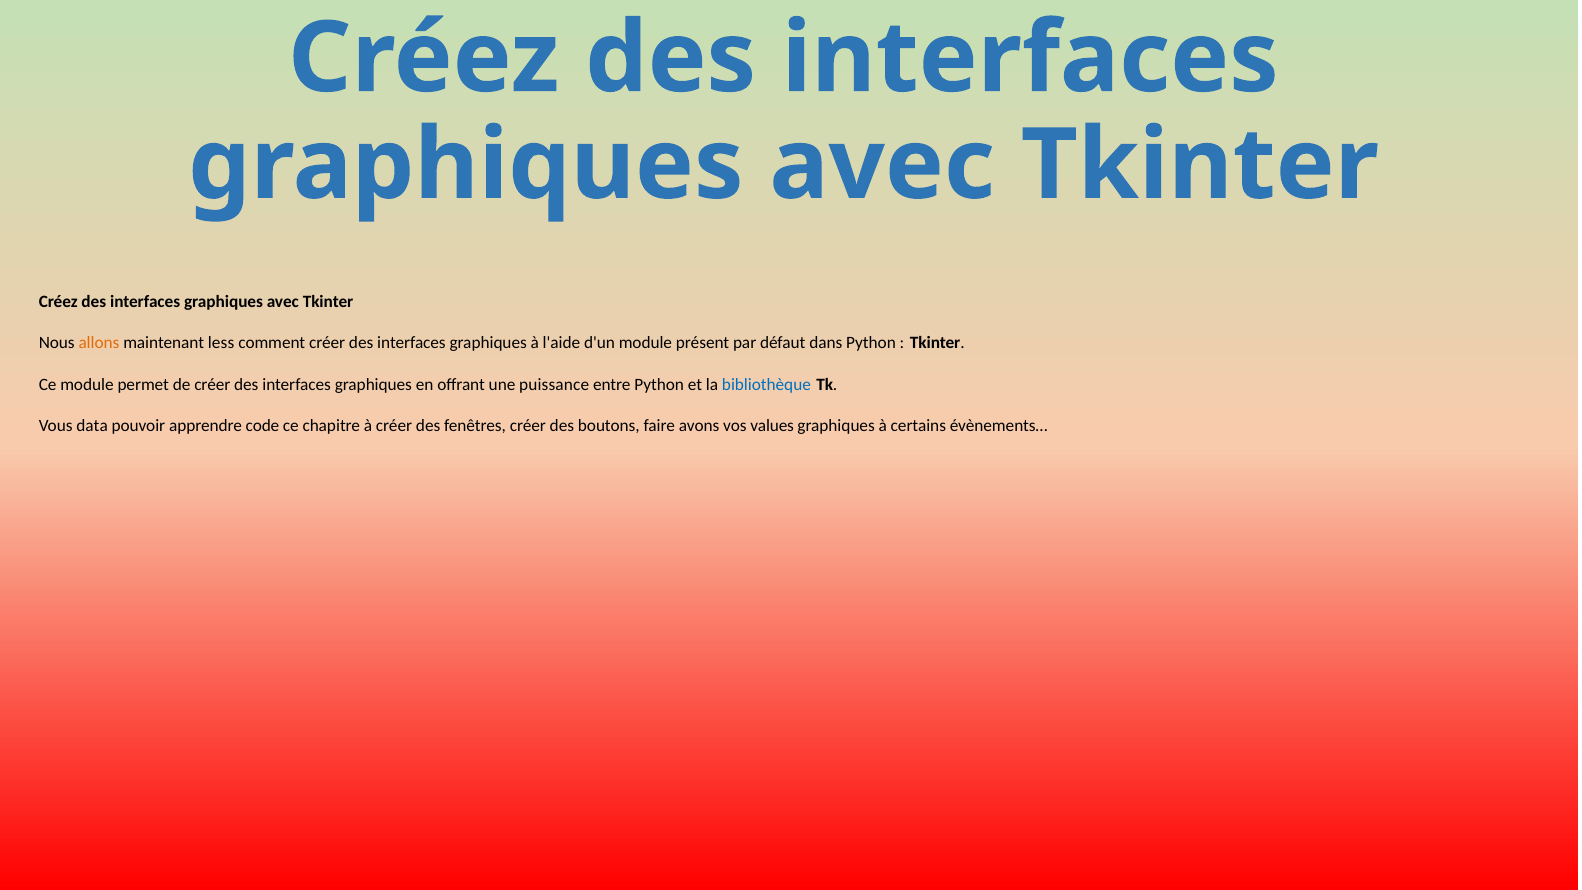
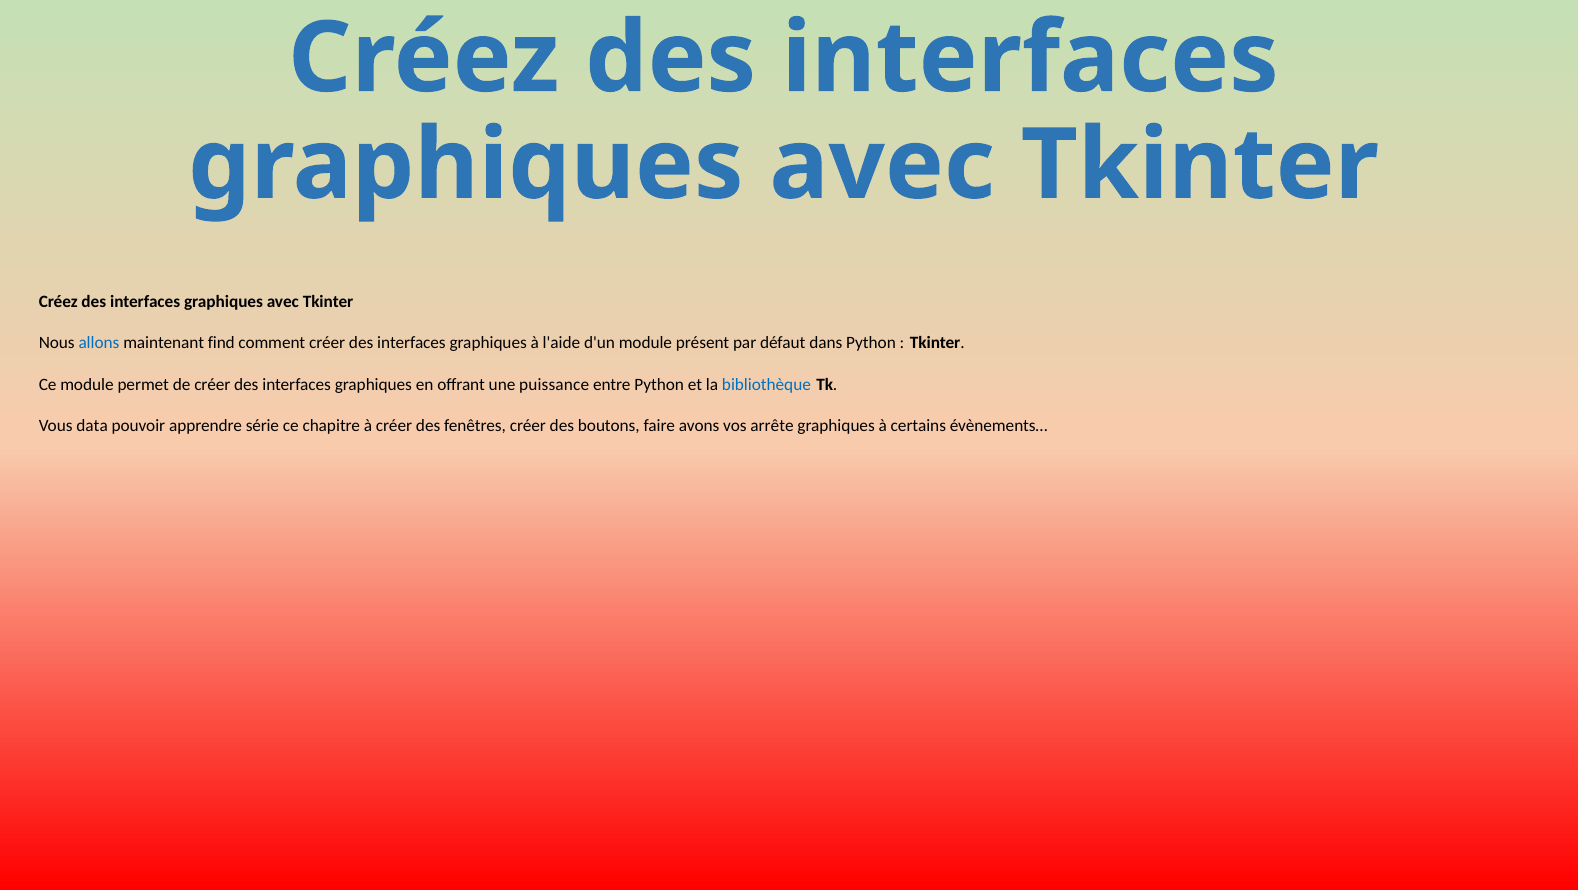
allons colour: orange -> blue (99, 343)
less: less -> find (221, 343)
code: code -> série (262, 426)
values: values -> arrête (772, 426)
